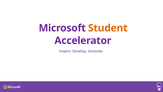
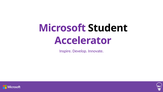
Student colour: orange -> black (108, 28)
